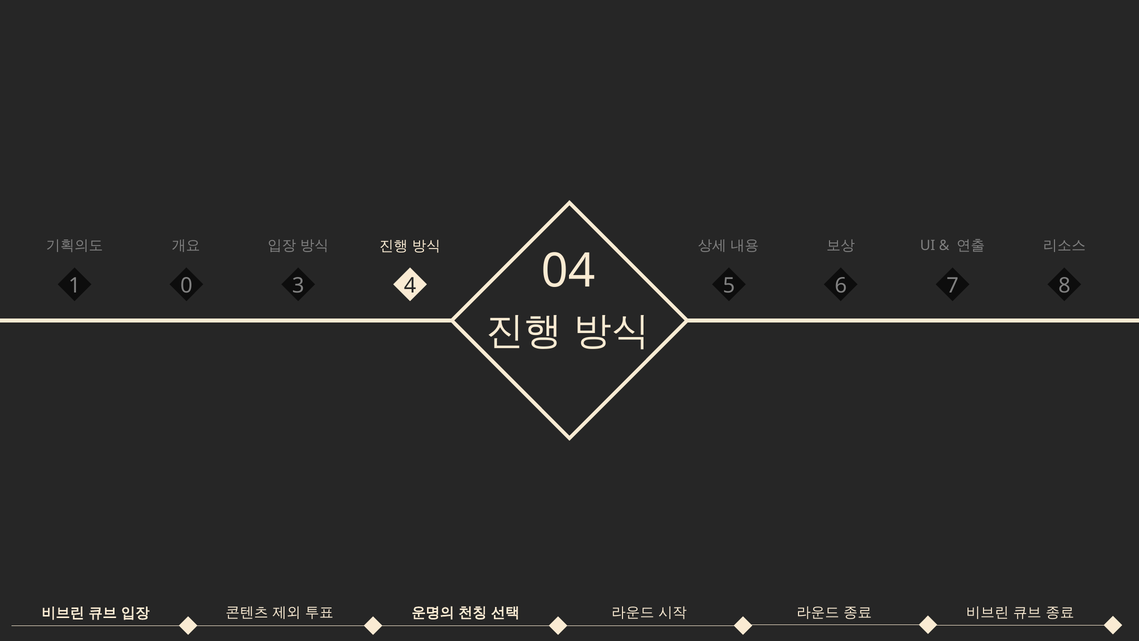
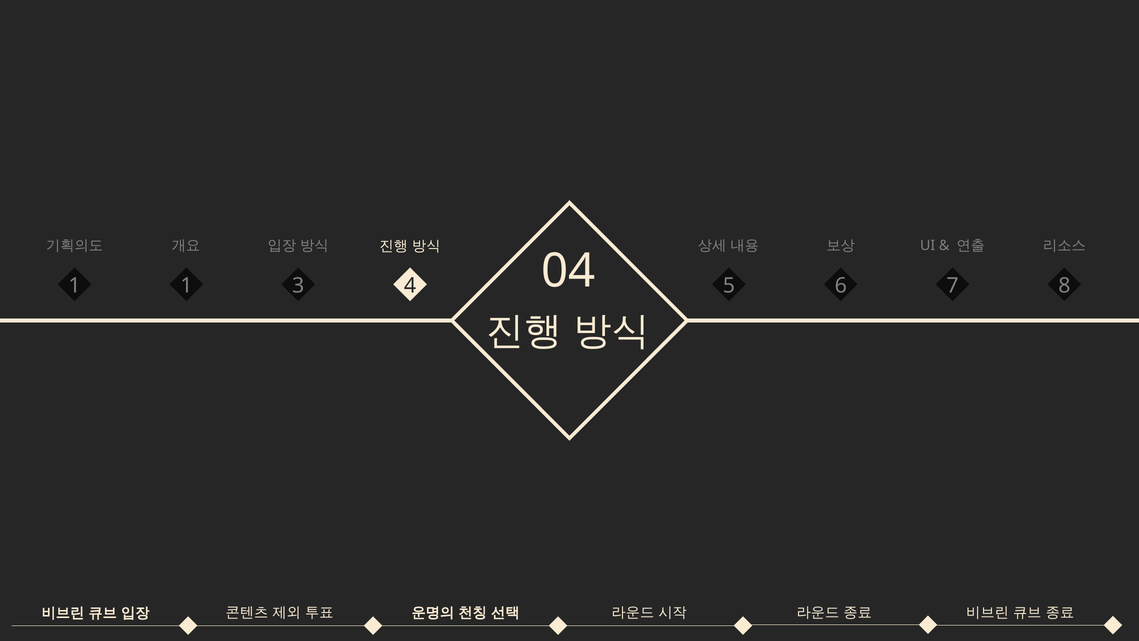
1 0: 0 -> 1 (186, 286)
